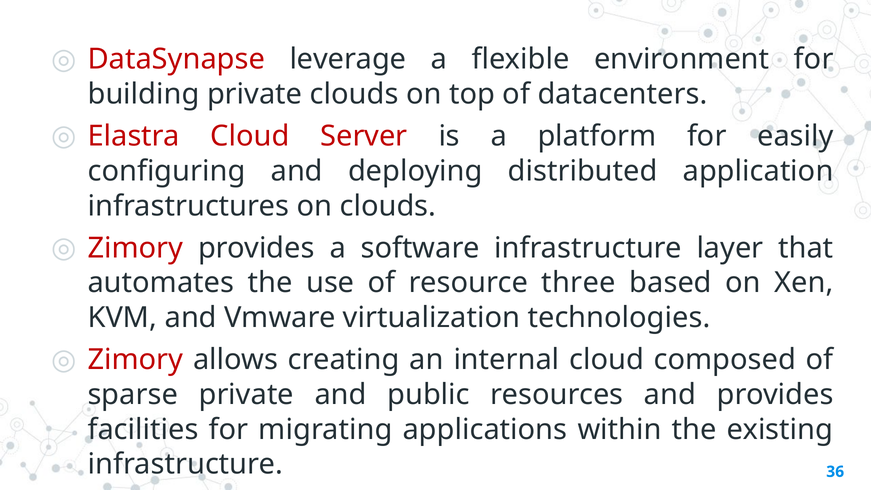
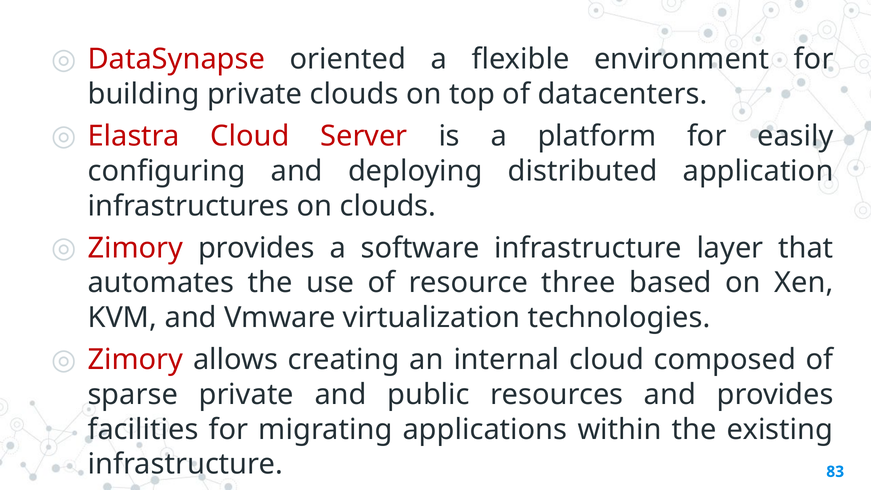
leverage: leverage -> oriented (348, 59)
36: 36 -> 83 (835, 472)
